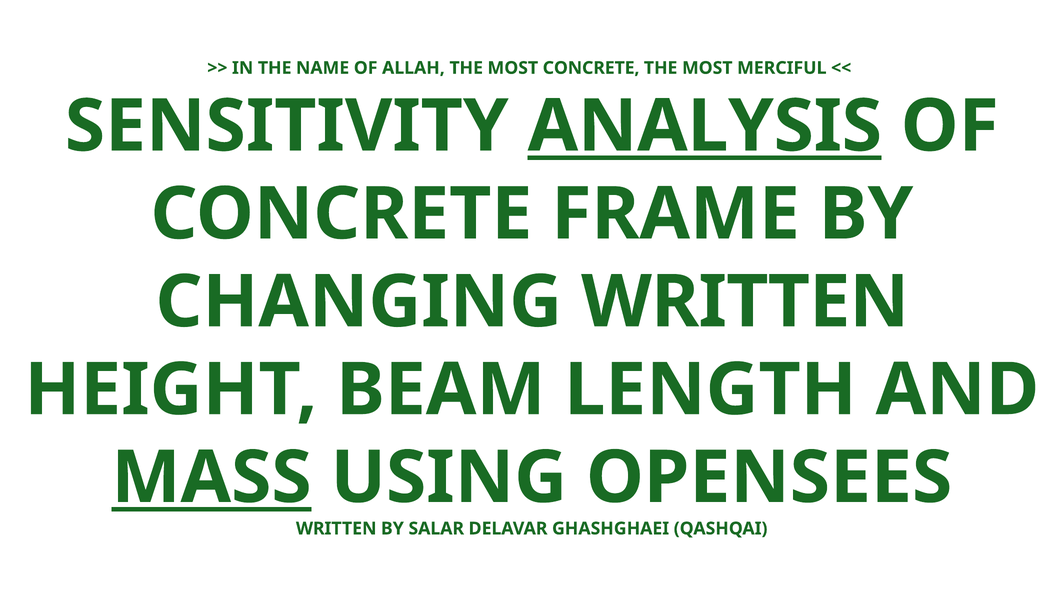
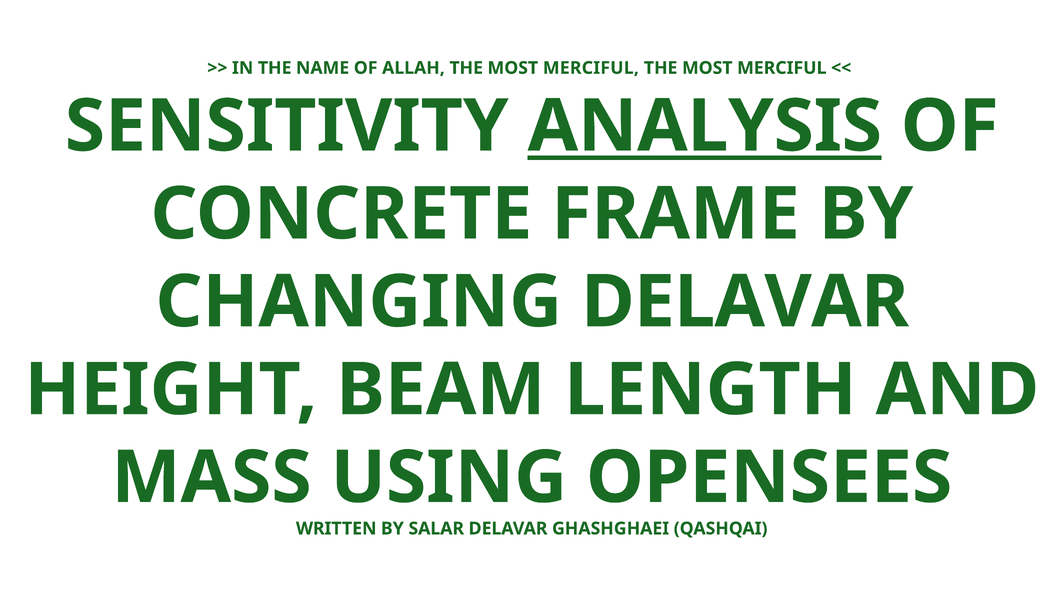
ALLAH THE MOST CONCRETE: CONCRETE -> MERCIFUL (591, 68)
CHANGING WRITTEN: WRITTEN -> DELAVAR (745, 302)
MASS underline: present -> none (212, 477)
